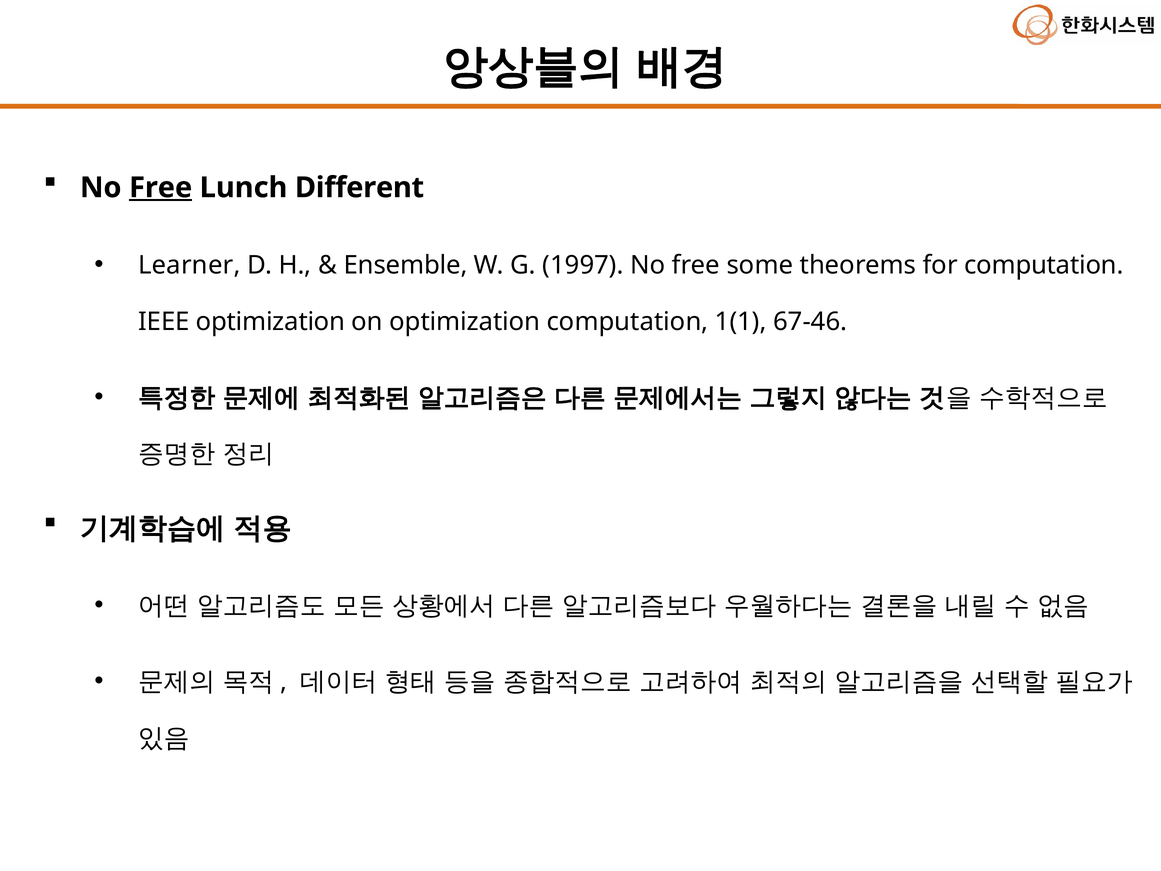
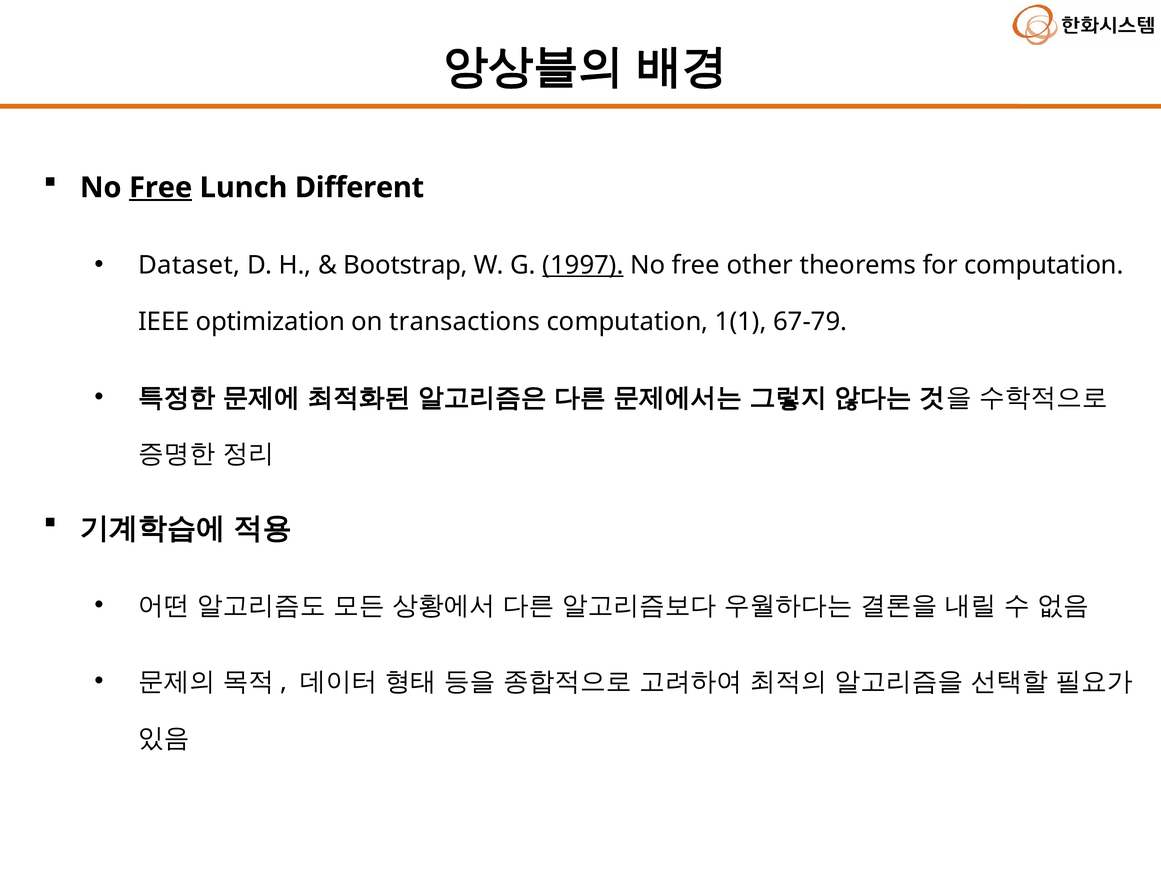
Learner: Learner -> Dataset (189, 265)
Ensemble: Ensemble -> Bootstrap (406, 265)
1997 underline: none -> present (583, 265)
some: some -> other (760, 265)
on optimization: optimization -> transactions (465, 322)
67-46: 67-46 -> 67-79 (810, 322)
